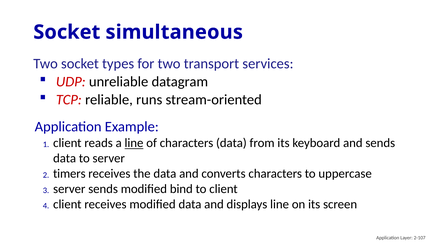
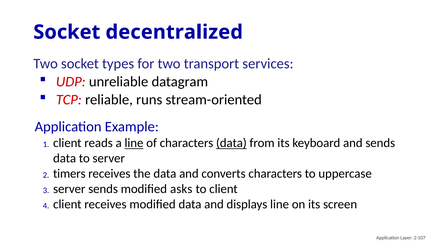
simultaneous: simultaneous -> decentralized (174, 32)
data underline: none -> present (231, 143)
bind: bind -> asks (181, 189)
